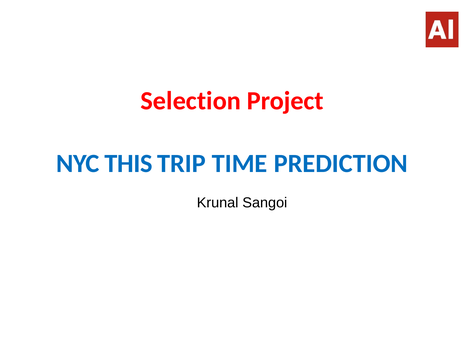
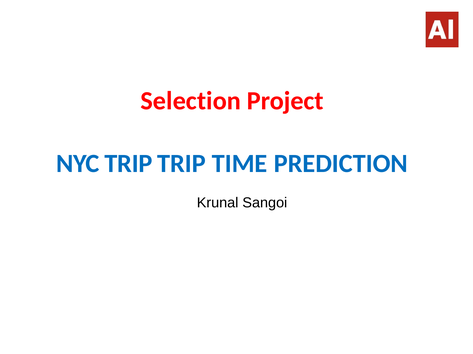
NYC THIS: THIS -> TRIP (128, 164)
